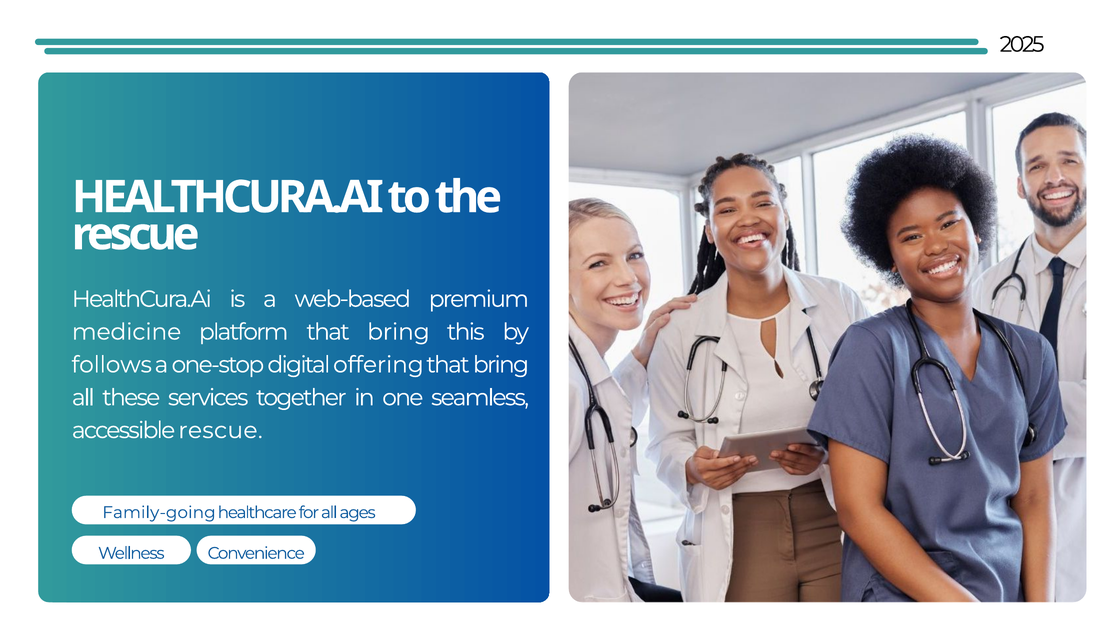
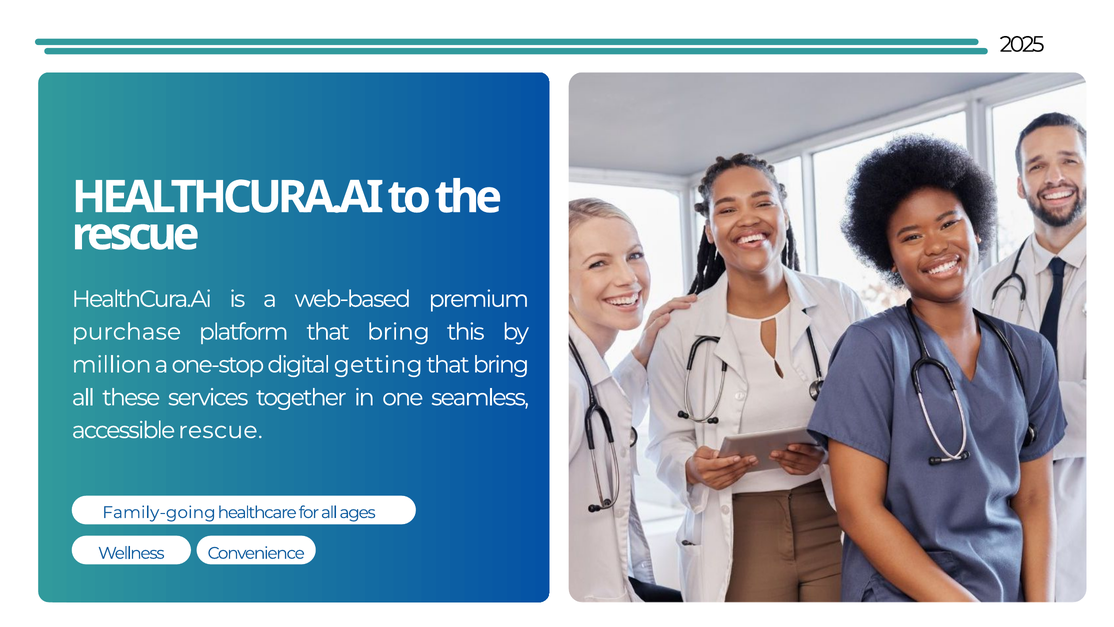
medicine: medicine -> purchase (126, 332)
follows: follows -> million (112, 365)
offering: offering -> getting (378, 365)
